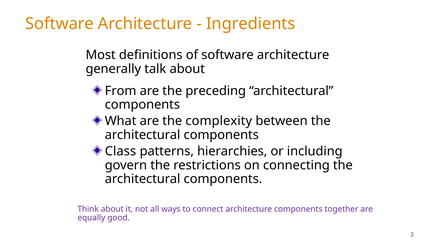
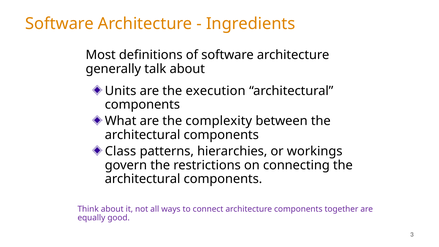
From: From -> Units (121, 91)
preceding: preceding -> execution (216, 91)
including: including -> workings (315, 151)
